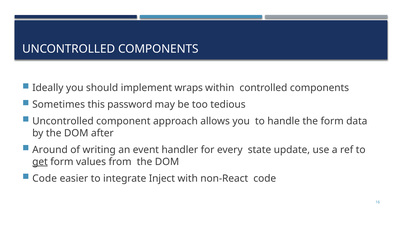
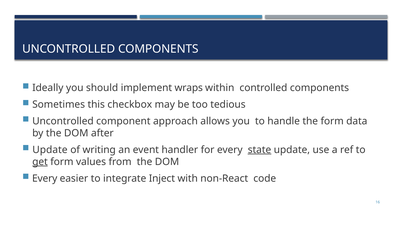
password: password -> checkbox (130, 105)
Around: Around -> Update (50, 150)
state underline: none -> present (259, 150)
Code: Code -> Every (45, 178)
